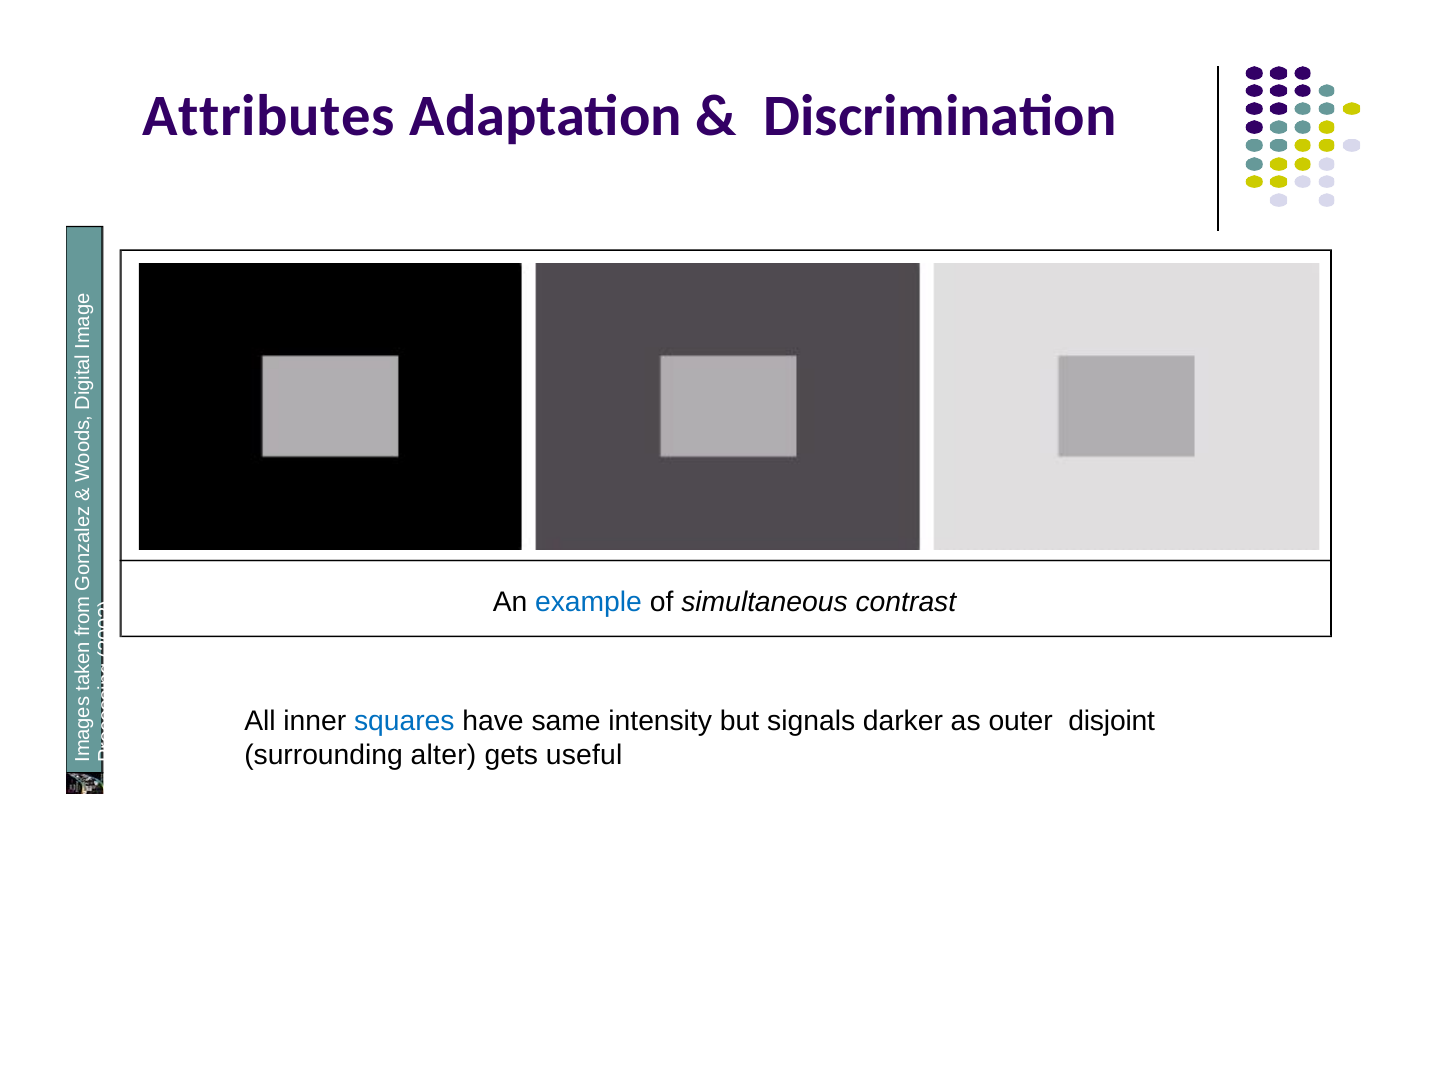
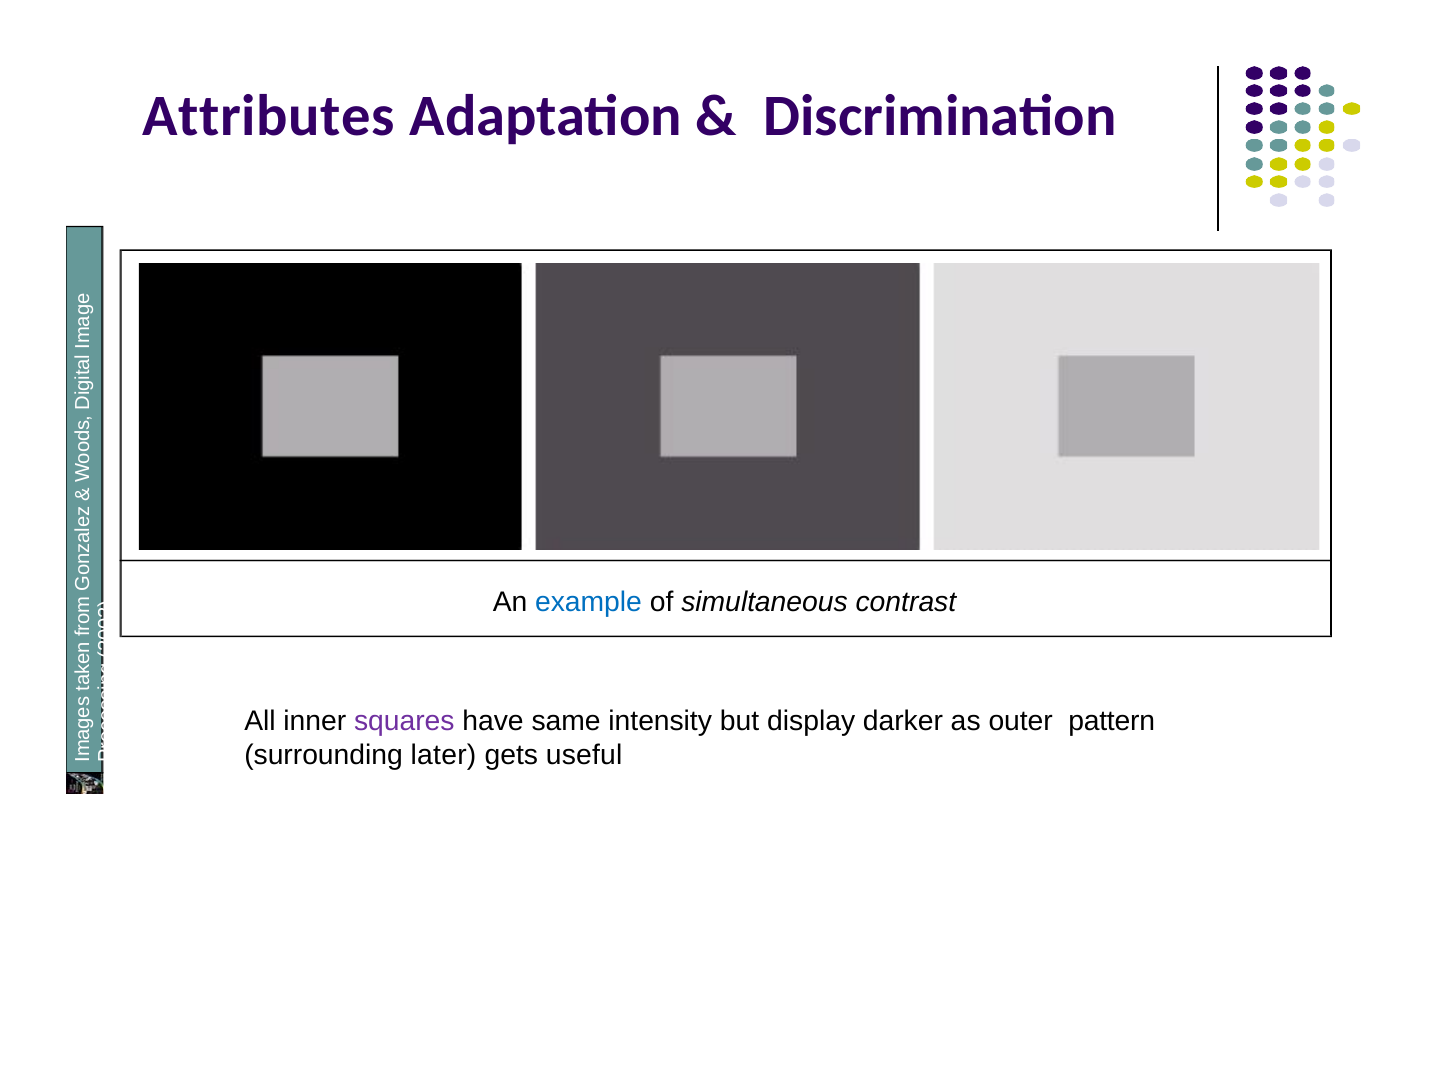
squares colour: blue -> purple (404, 721)
signals: signals -> display (811, 721)
disjoint: disjoint -> pattern (1112, 721)
alter: alter -> later (444, 755)
